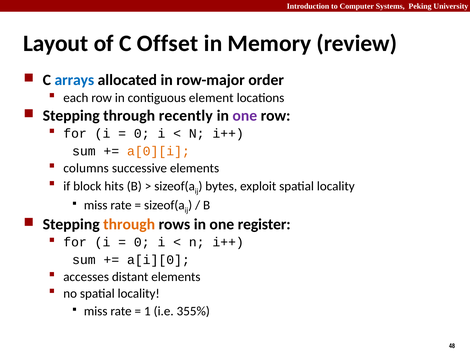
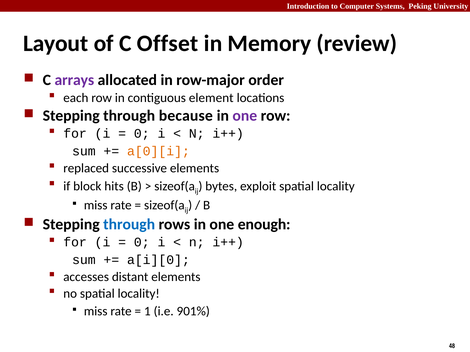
arrays colour: blue -> purple (74, 80)
recently: recently -> because (186, 116)
columns: columns -> replaced (86, 168)
through colour: orange -> blue (129, 225)
register: register -> enough (264, 225)
355%: 355% -> 901% (193, 311)
